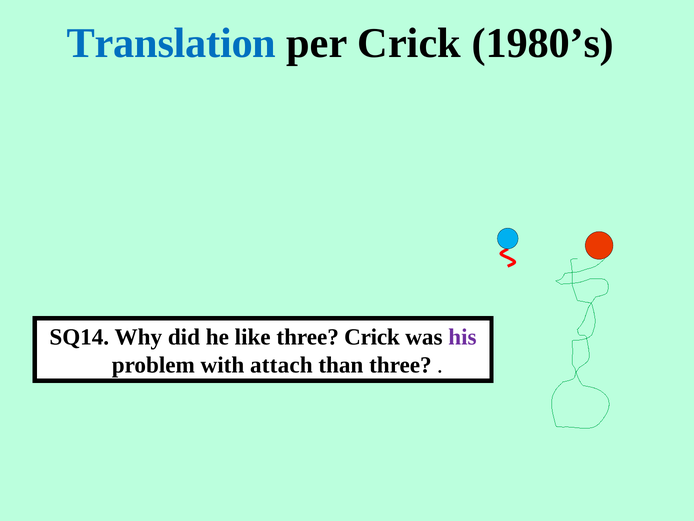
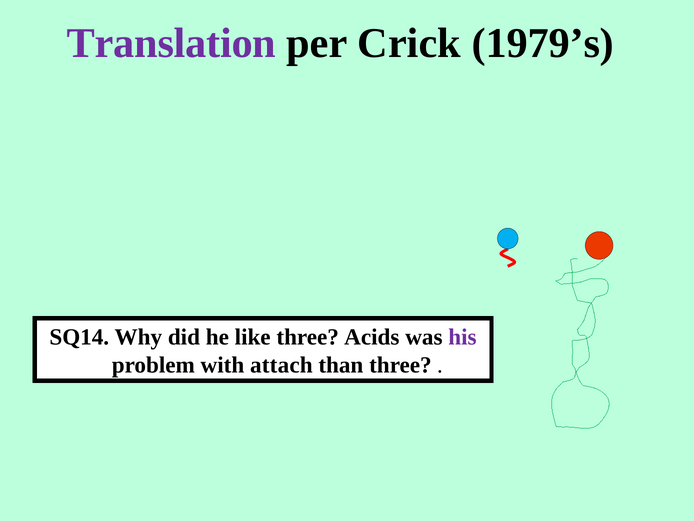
Translation colour: blue -> purple (171, 43)
1980’s: 1980’s -> 1979’s (543, 43)
three Crick: Crick -> Acids (372, 337)
